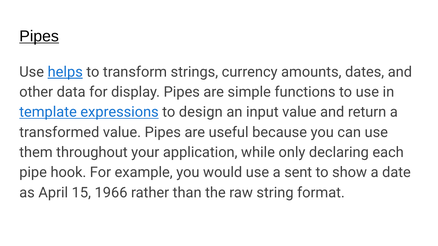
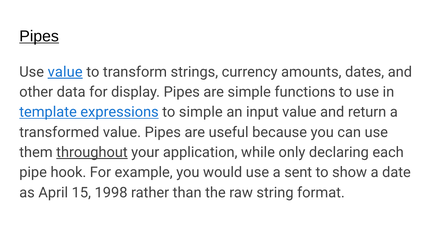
Use helps: helps -> value (65, 72)
to design: design -> simple (201, 112)
throughout underline: none -> present (92, 153)
1966: 1966 -> 1998 (111, 193)
